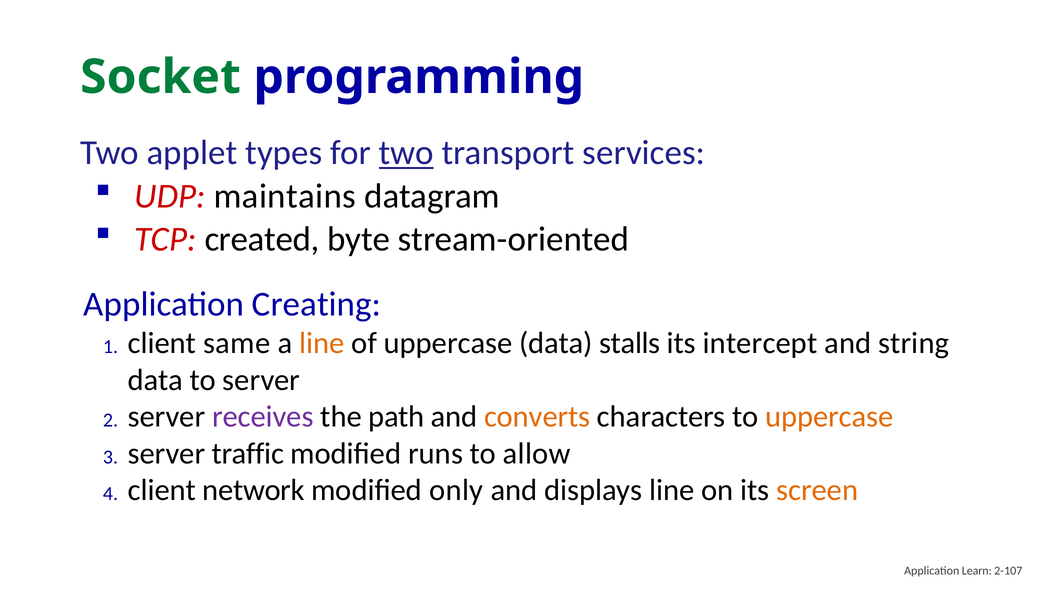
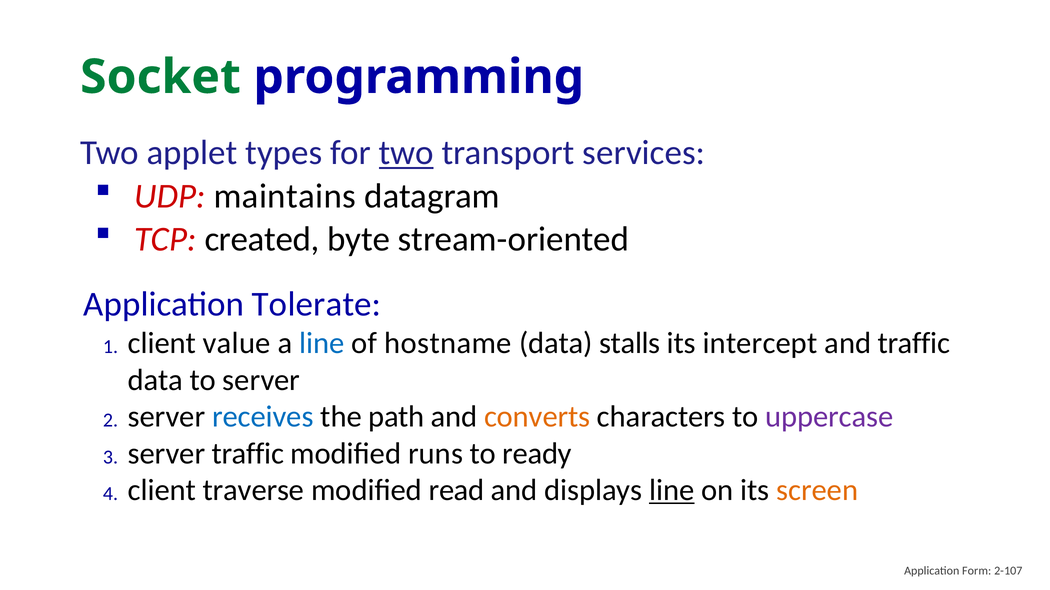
Creating: Creating -> Tolerate (317, 304)
same: same -> value (237, 344)
line colour: orange -> blue (322, 344)
of uppercase: uppercase -> hostname (448, 344)
and string: string -> traffic (914, 344)
receives colour: purple -> blue (263, 417)
uppercase colour: orange -> purple (829, 417)
allow: allow -> ready (537, 454)
network: network -> traverse (253, 491)
only: only -> read (457, 491)
line underline: none -> present (672, 491)
Learn: Learn -> Form (977, 571)
